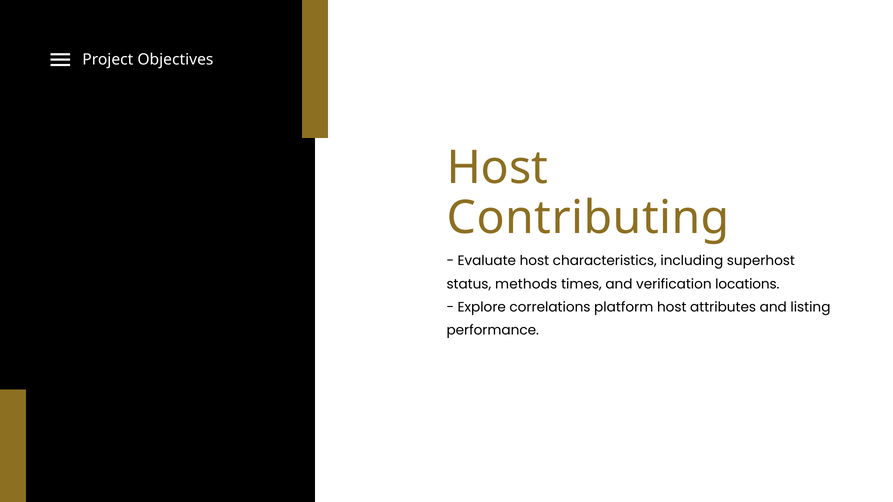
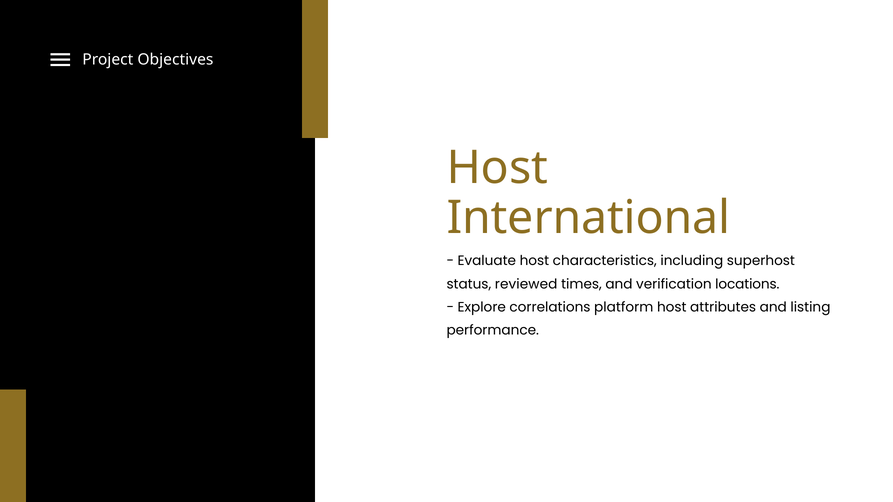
Contributing: Contributing -> International (588, 218)
methods: methods -> reviewed (526, 284)
